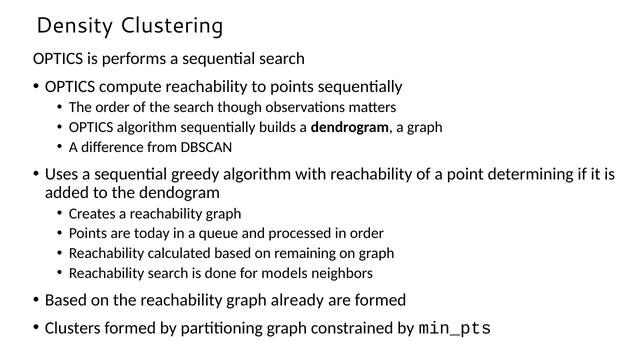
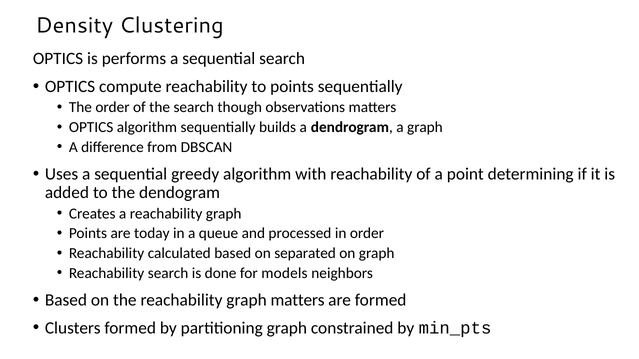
remaining: remaining -> separated (305, 253)
graph already: already -> matters (298, 300)
